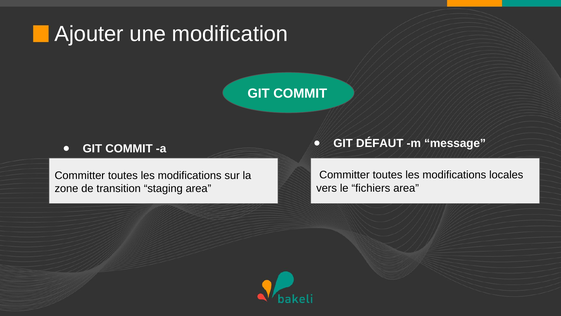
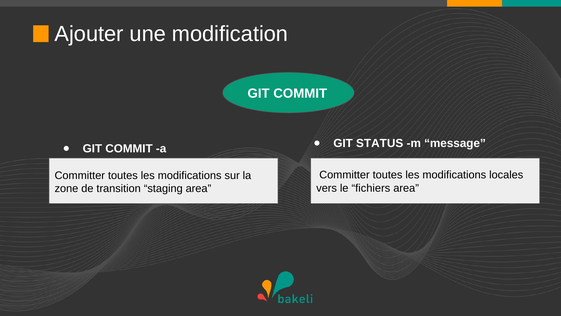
DÉFAUT: DÉFAUT -> STATUS (380, 143)
